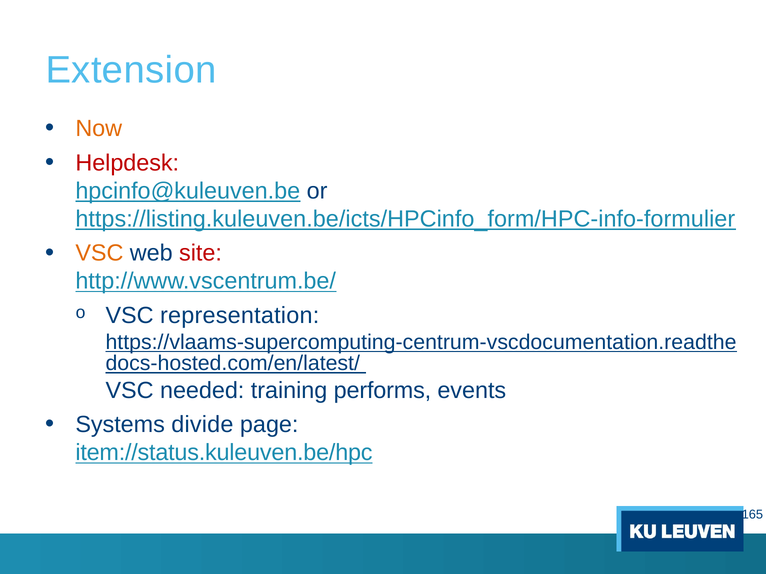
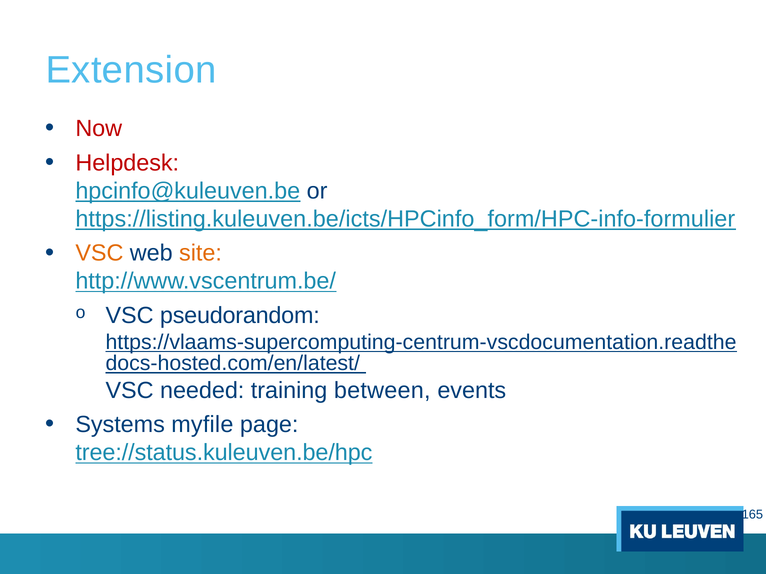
Now colour: orange -> red (99, 129)
site colour: red -> orange (200, 253)
representation: representation -> pseudorandom (240, 316)
performs: performs -> between (382, 391)
divide: divide -> myfile (202, 425)
item://status.kuleuven.be/hpc: item://status.kuleuven.be/hpc -> tree://status.kuleuven.be/hpc (224, 453)
